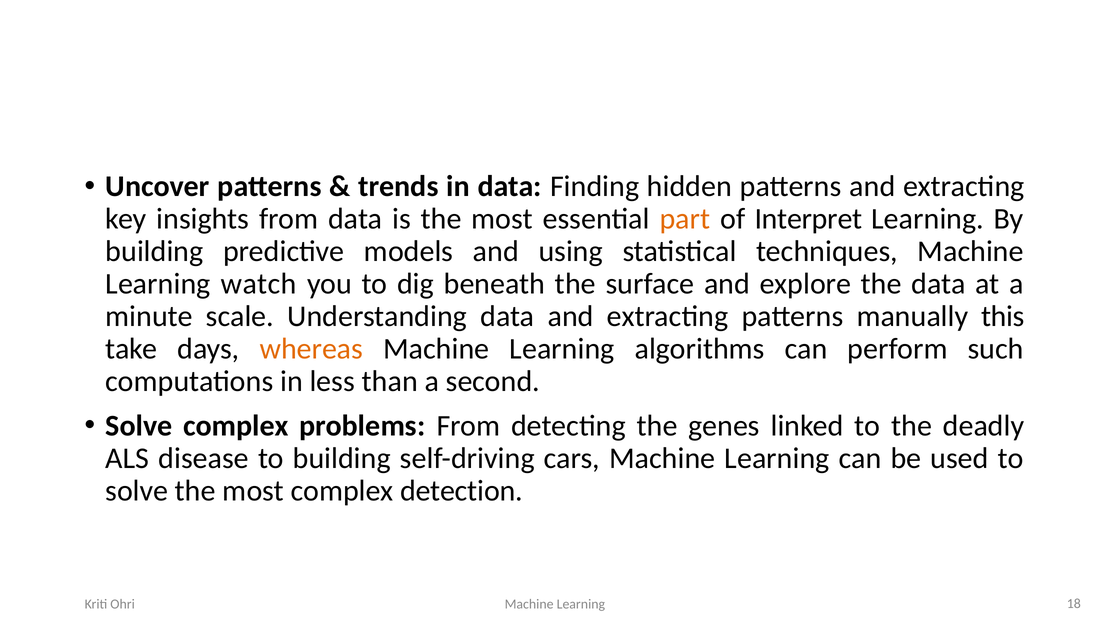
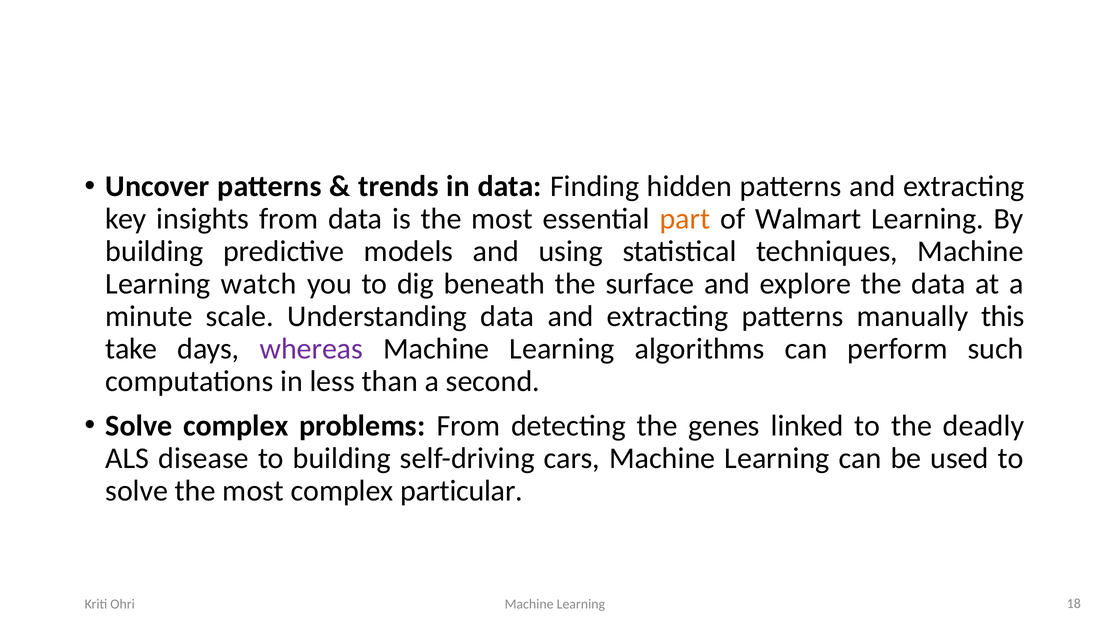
Interpret: Interpret -> Walmart (808, 219)
whereas colour: orange -> purple (311, 349)
detection: detection -> particular (461, 491)
